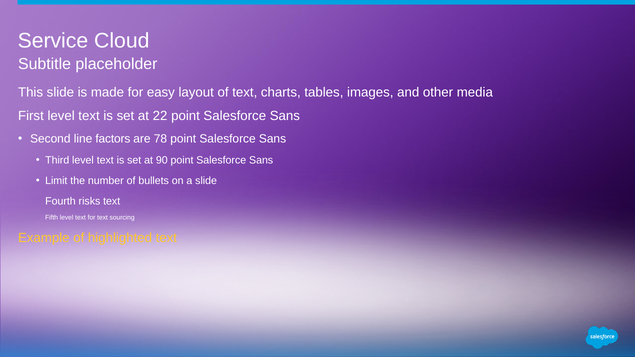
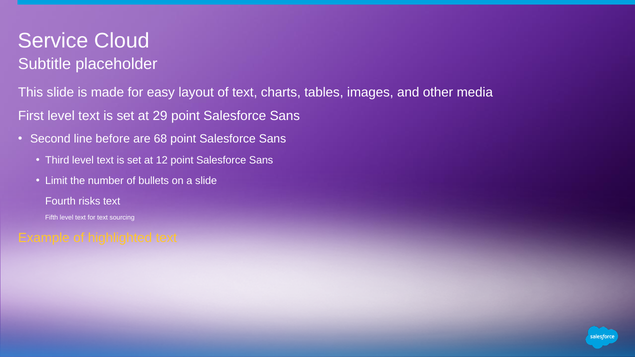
22: 22 -> 29 (160, 116)
factors: factors -> before (113, 139)
78: 78 -> 68 (160, 139)
90: 90 -> 12 (162, 160)
